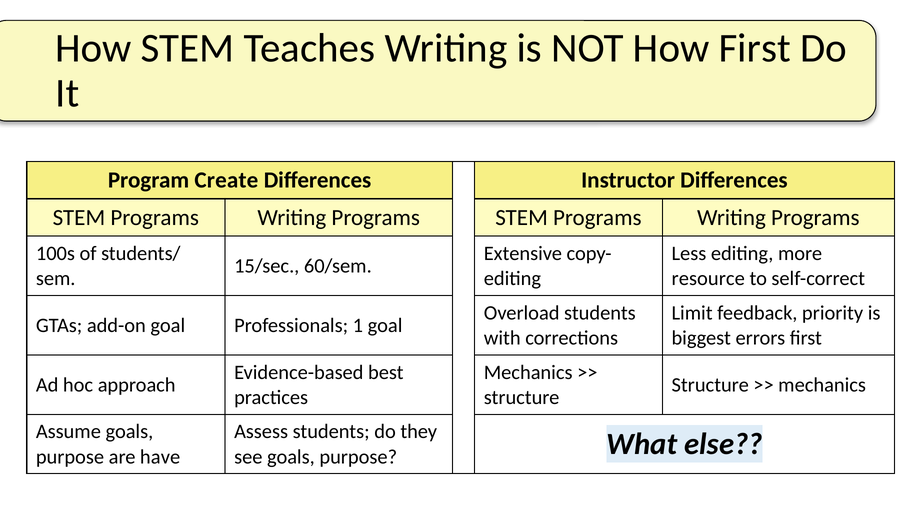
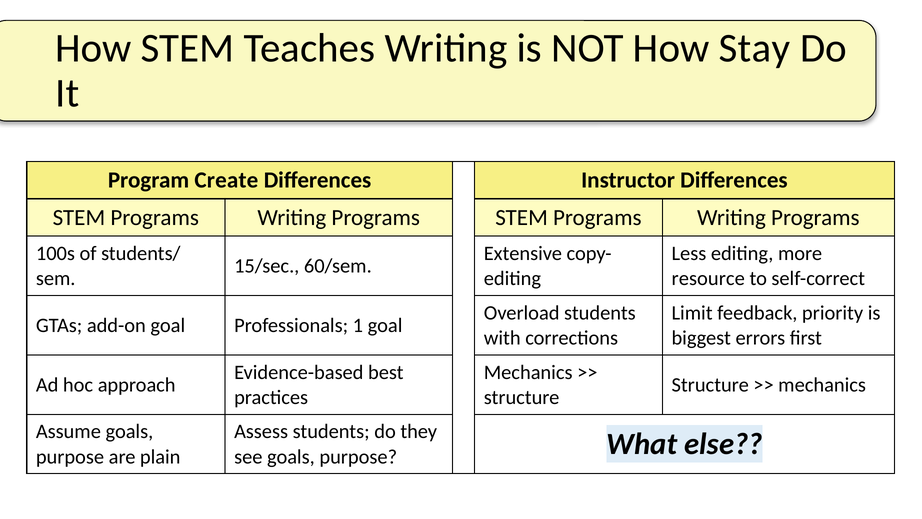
How First: First -> Stay (755, 48)
have: have -> plain (160, 456)
